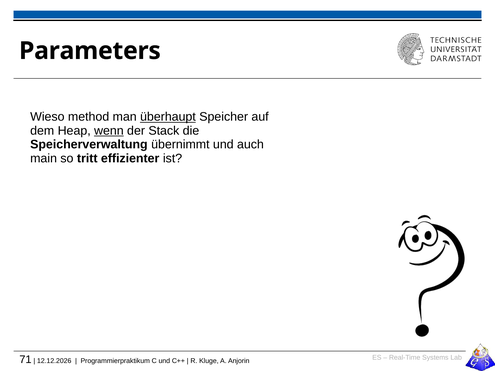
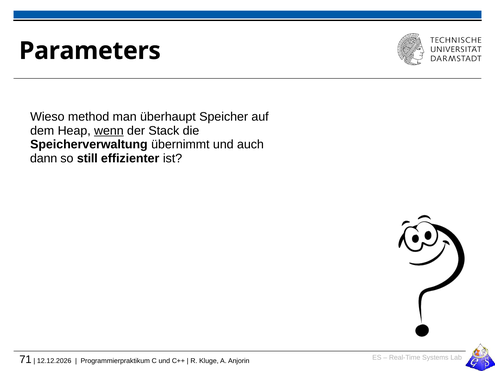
überhaupt underline: present -> none (168, 117)
main: main -> dann (44, 158)
tritt: tritt -> still (87, 158)
